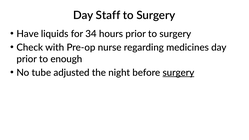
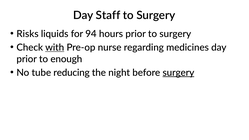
Have: Have -> Risks (28, 34)
34: 34 -> 94 (91, 34)
with underline: none -> present (55, 47)
adjusted: adjusted -> reducing (72, 73)
